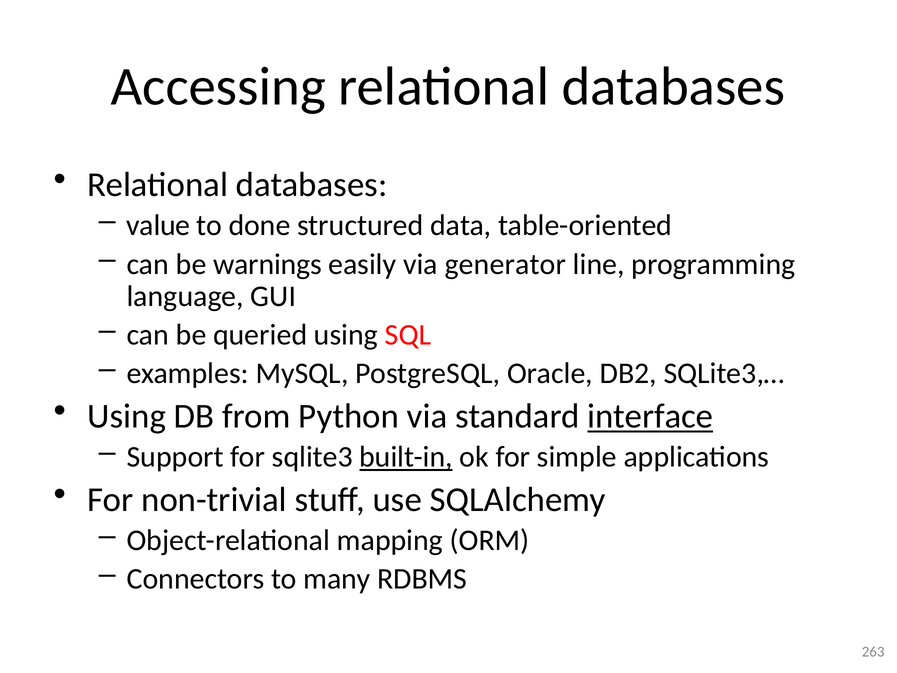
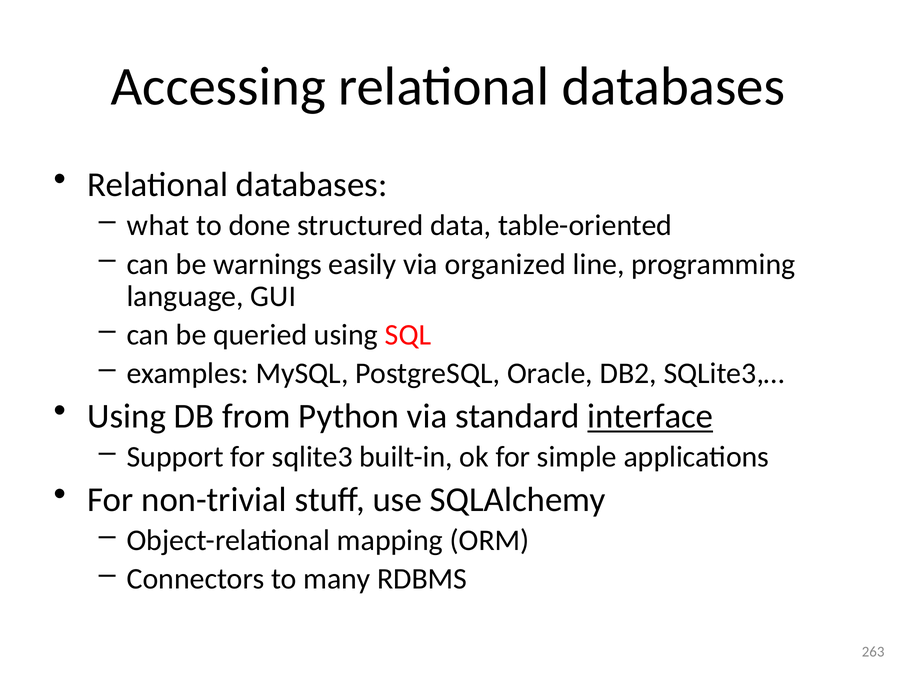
value: value -> what (158, 225)
generator: generator -> organized (505, 264)
built-in underline: present -> none (406, 457)
